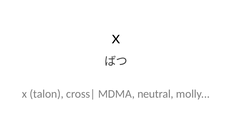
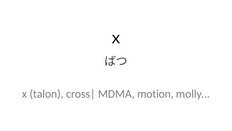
neutral: neutral -> motion (155, 94)
